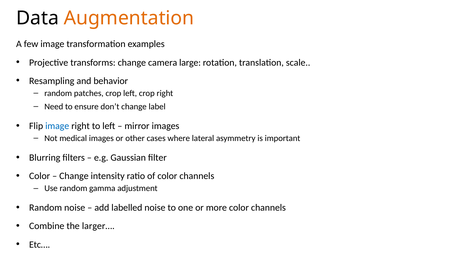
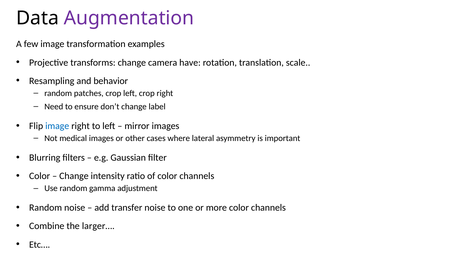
Augmentation colour: orange -> purple (129, 18)
large: large -> have (190, 62)
labelled: labelled -> transfer (127, 208)
